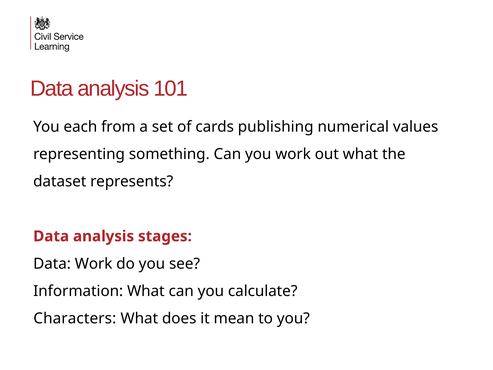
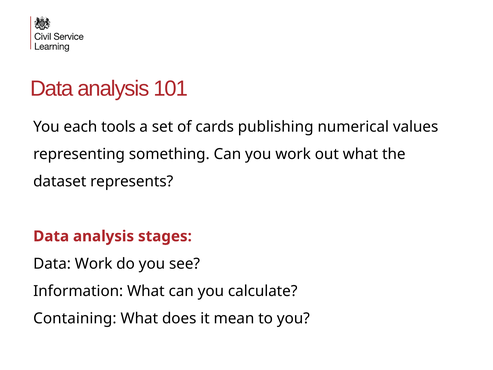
from: from -> tools (118, 127)
Characters: Characters -> Containing (75, 318)
